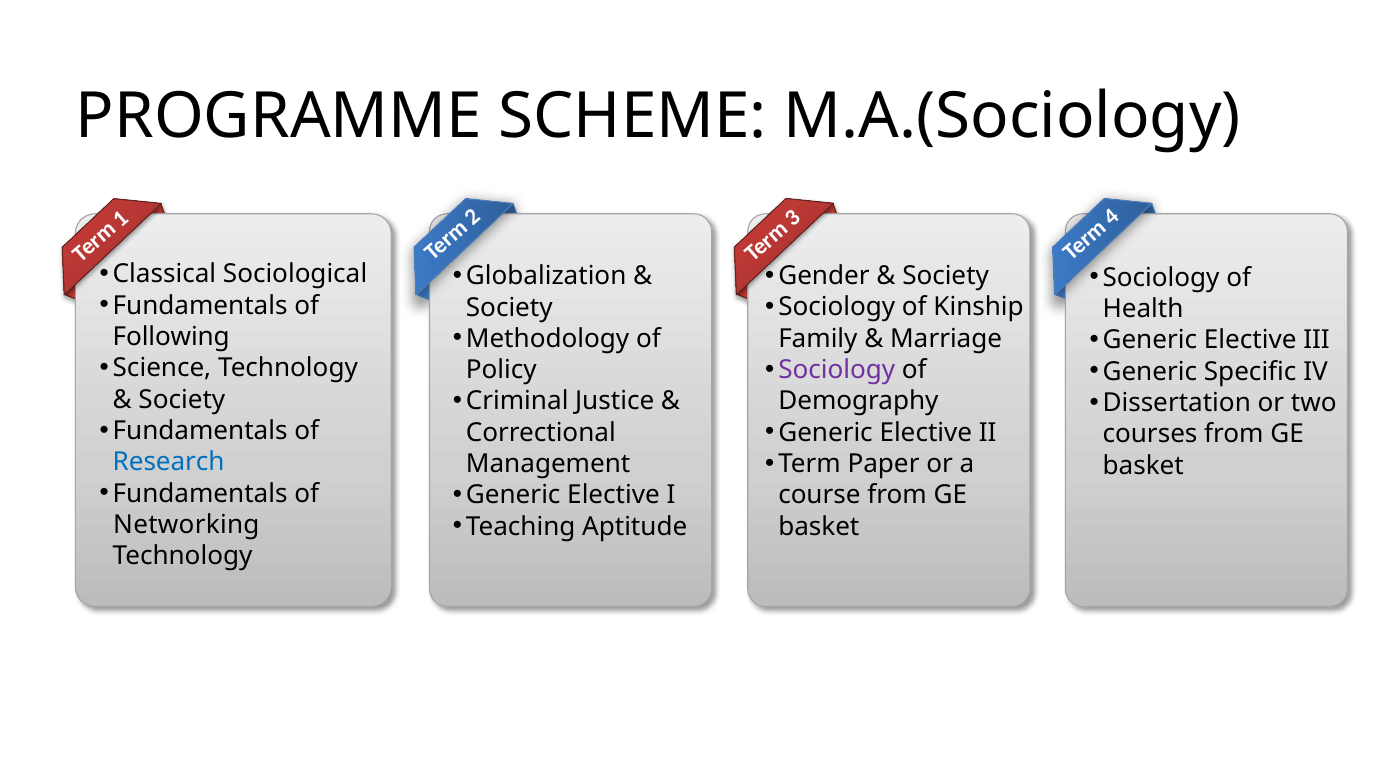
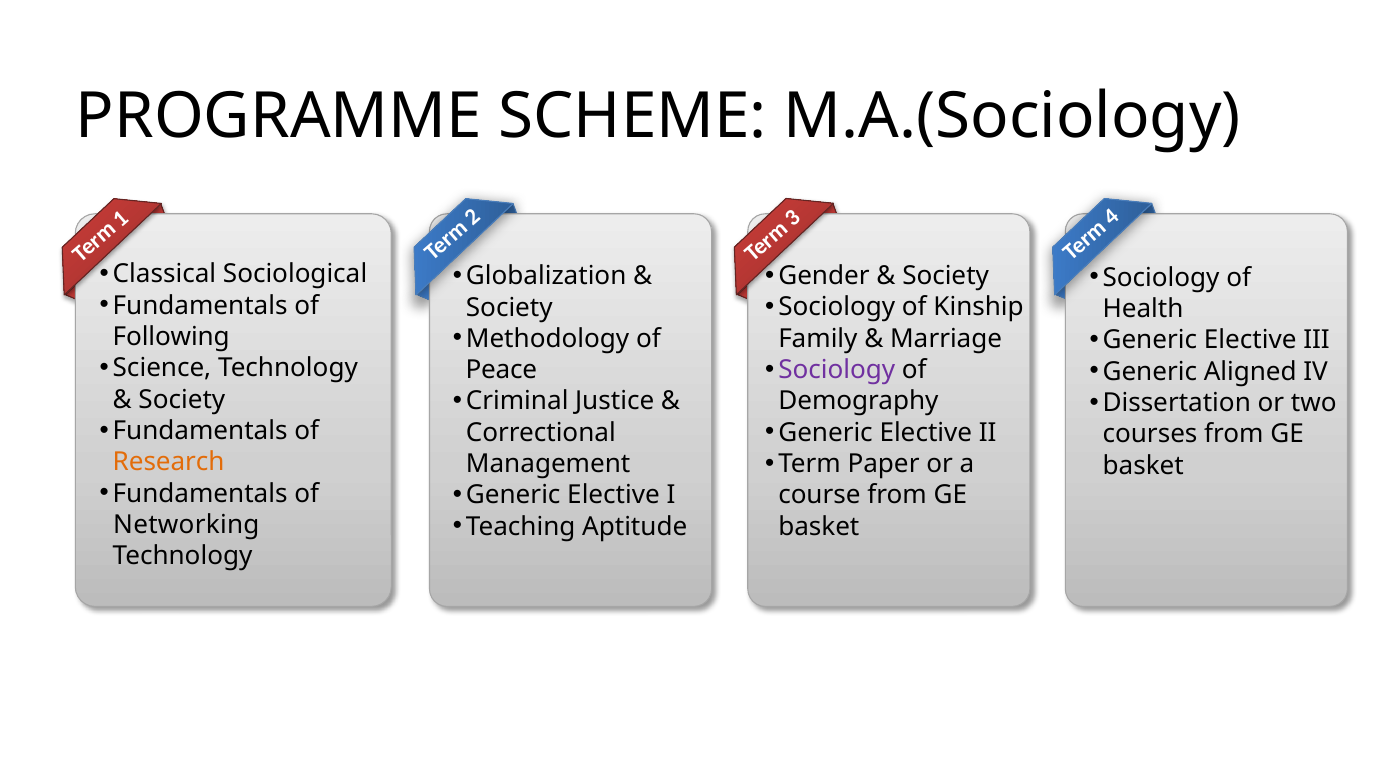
Specific: Specific -> Aligned (1250, 371)
Policy: Policy -> Peace (501, 370)
Research colour: blue -> orange (169, 462)
